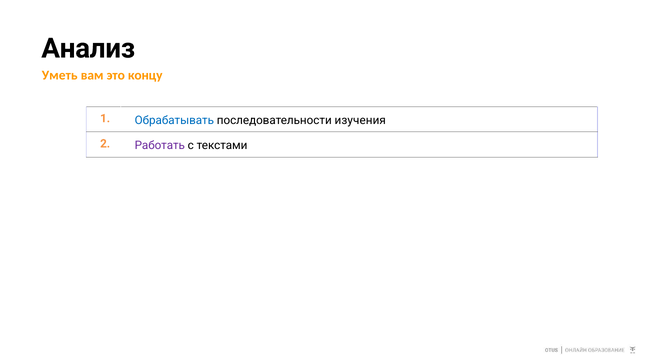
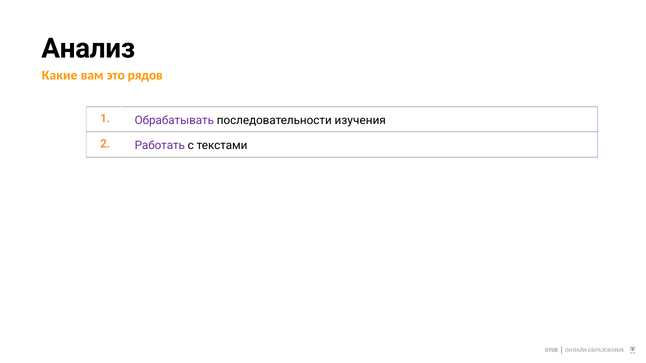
Уметь: Уметь -> Какие (60, 75)
концу: концу -> рядов (145, 75)
Обрабатывать colour: blue -> purple (174, 121)
